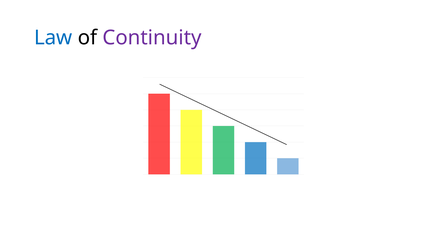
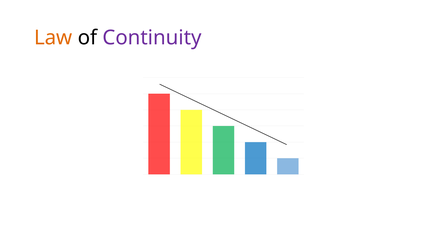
Law colour: blue -> orange (53, 38)
